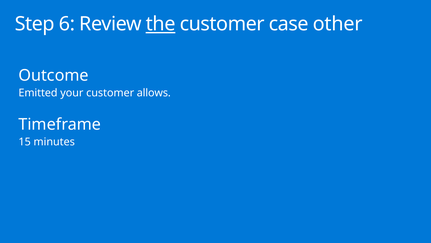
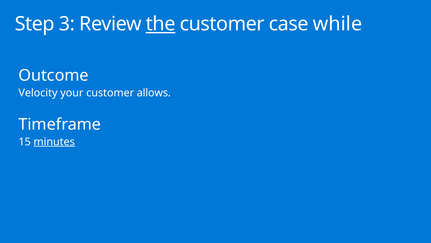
6: 6 -> 3 (67, 24)
other: other -> while (338, 24)
Emitted: Emitted -> Velocity (38, 93)
minutes underline: none -> present (54, 141)
